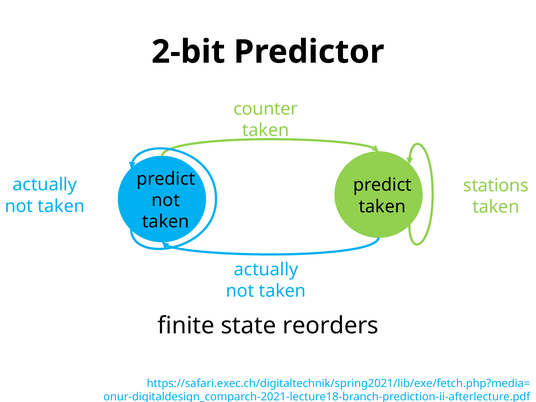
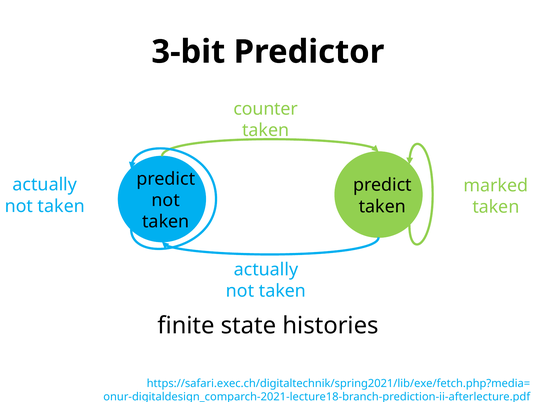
2-bit: 2-bit -> 3-bit (188, 52)
stations: stations -> marked (496, 186)
reorders: reorders -> histories (331, 325)
